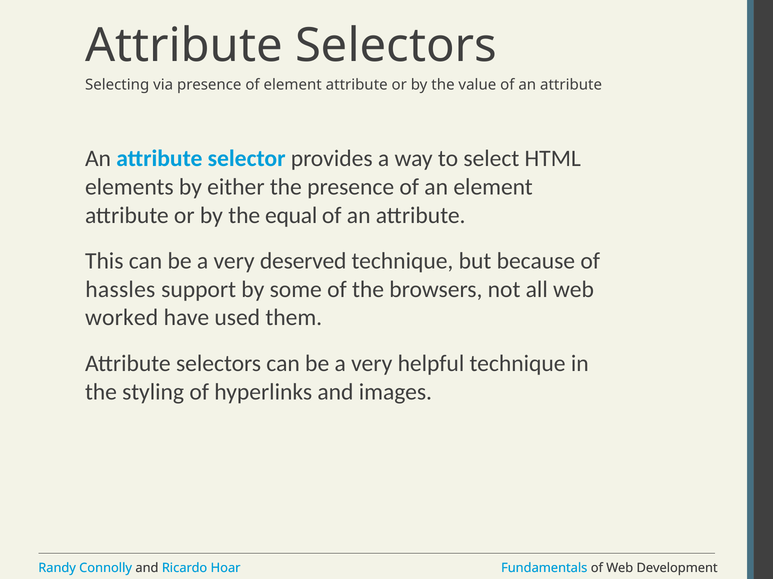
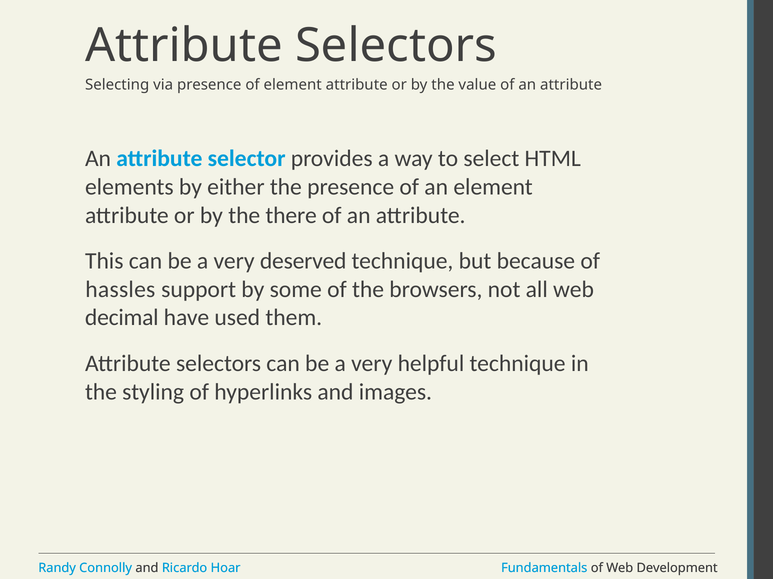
equal: equal -> there (291, 216)
worked: worked -> decimal (122, 318)
